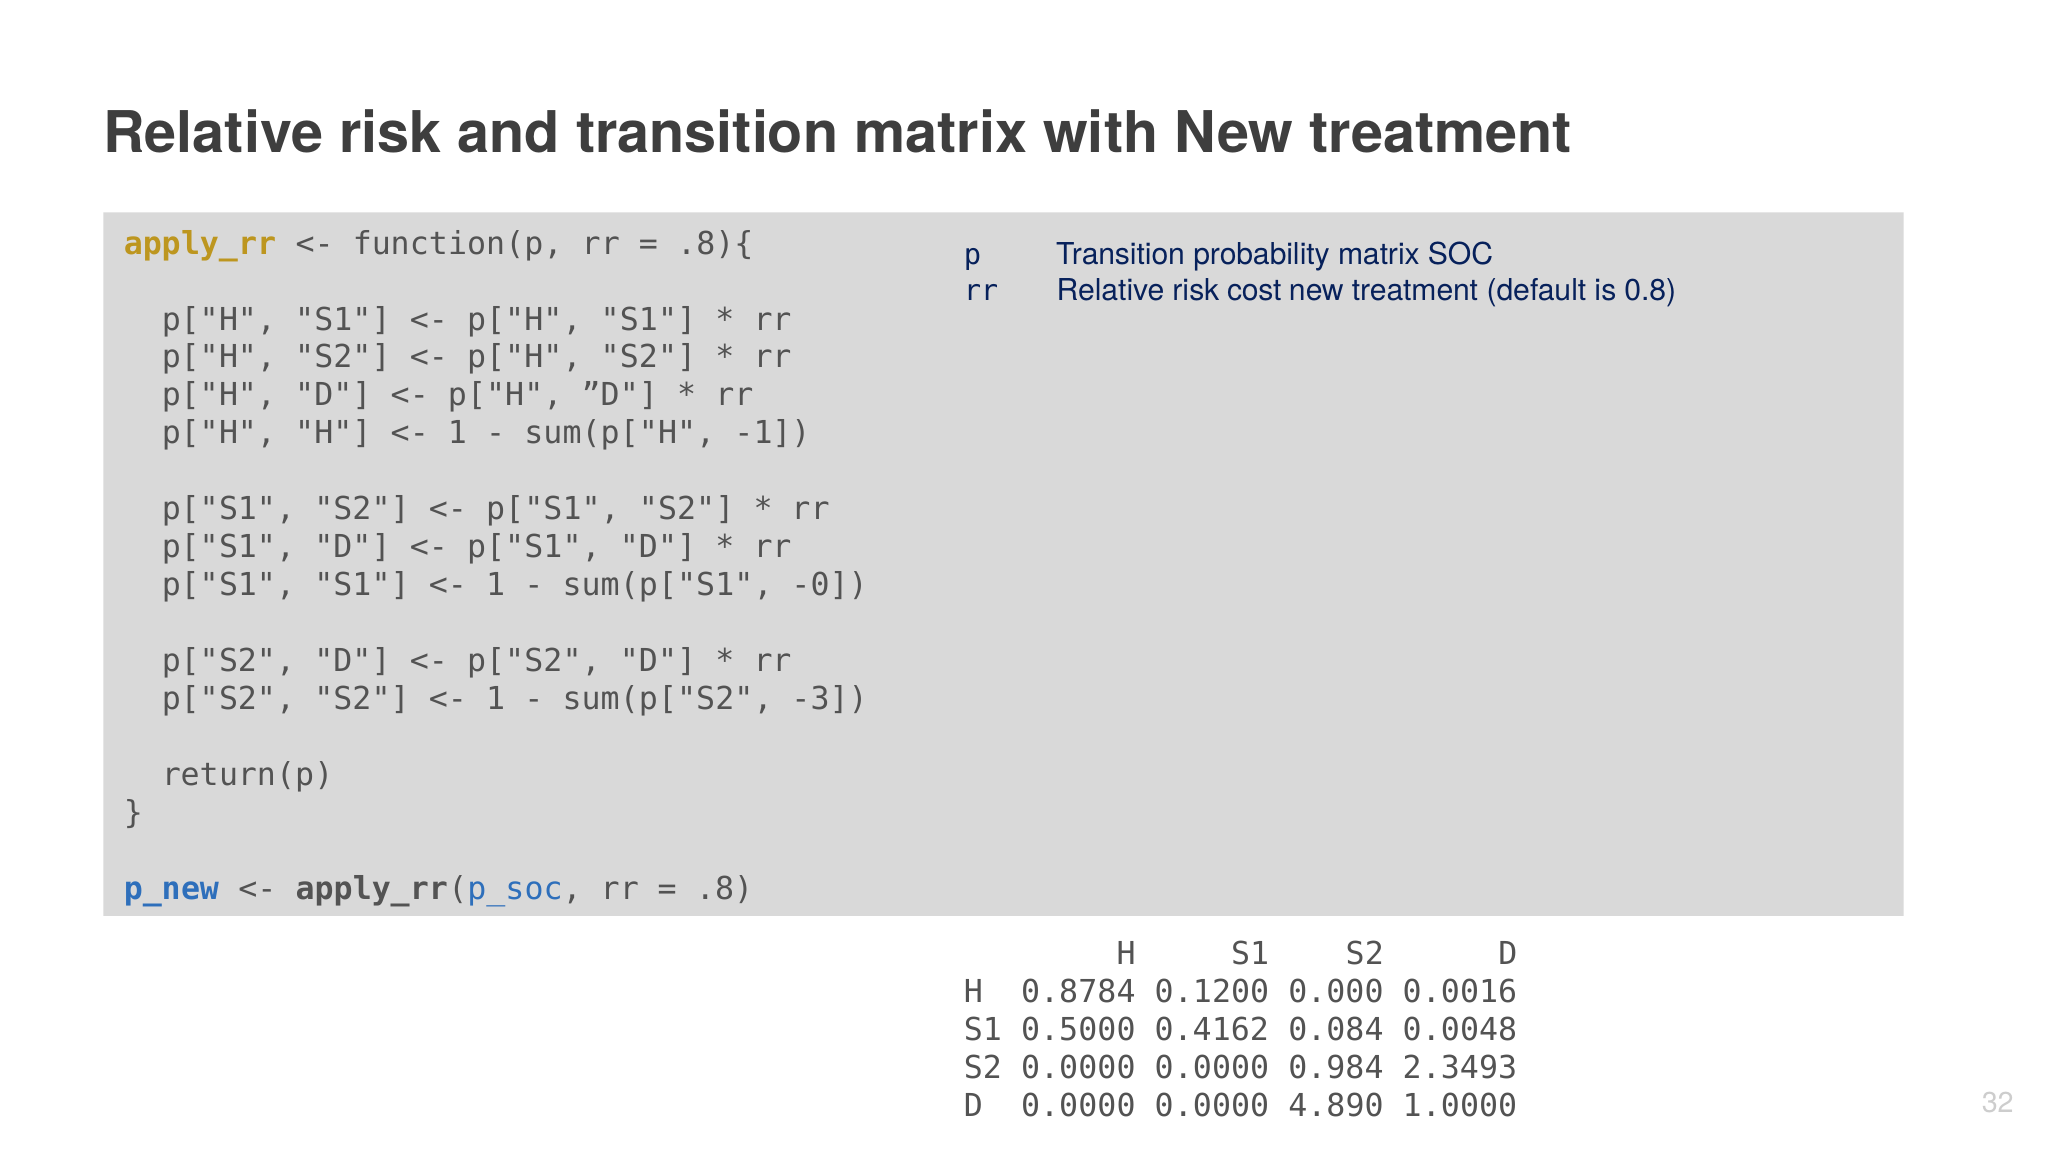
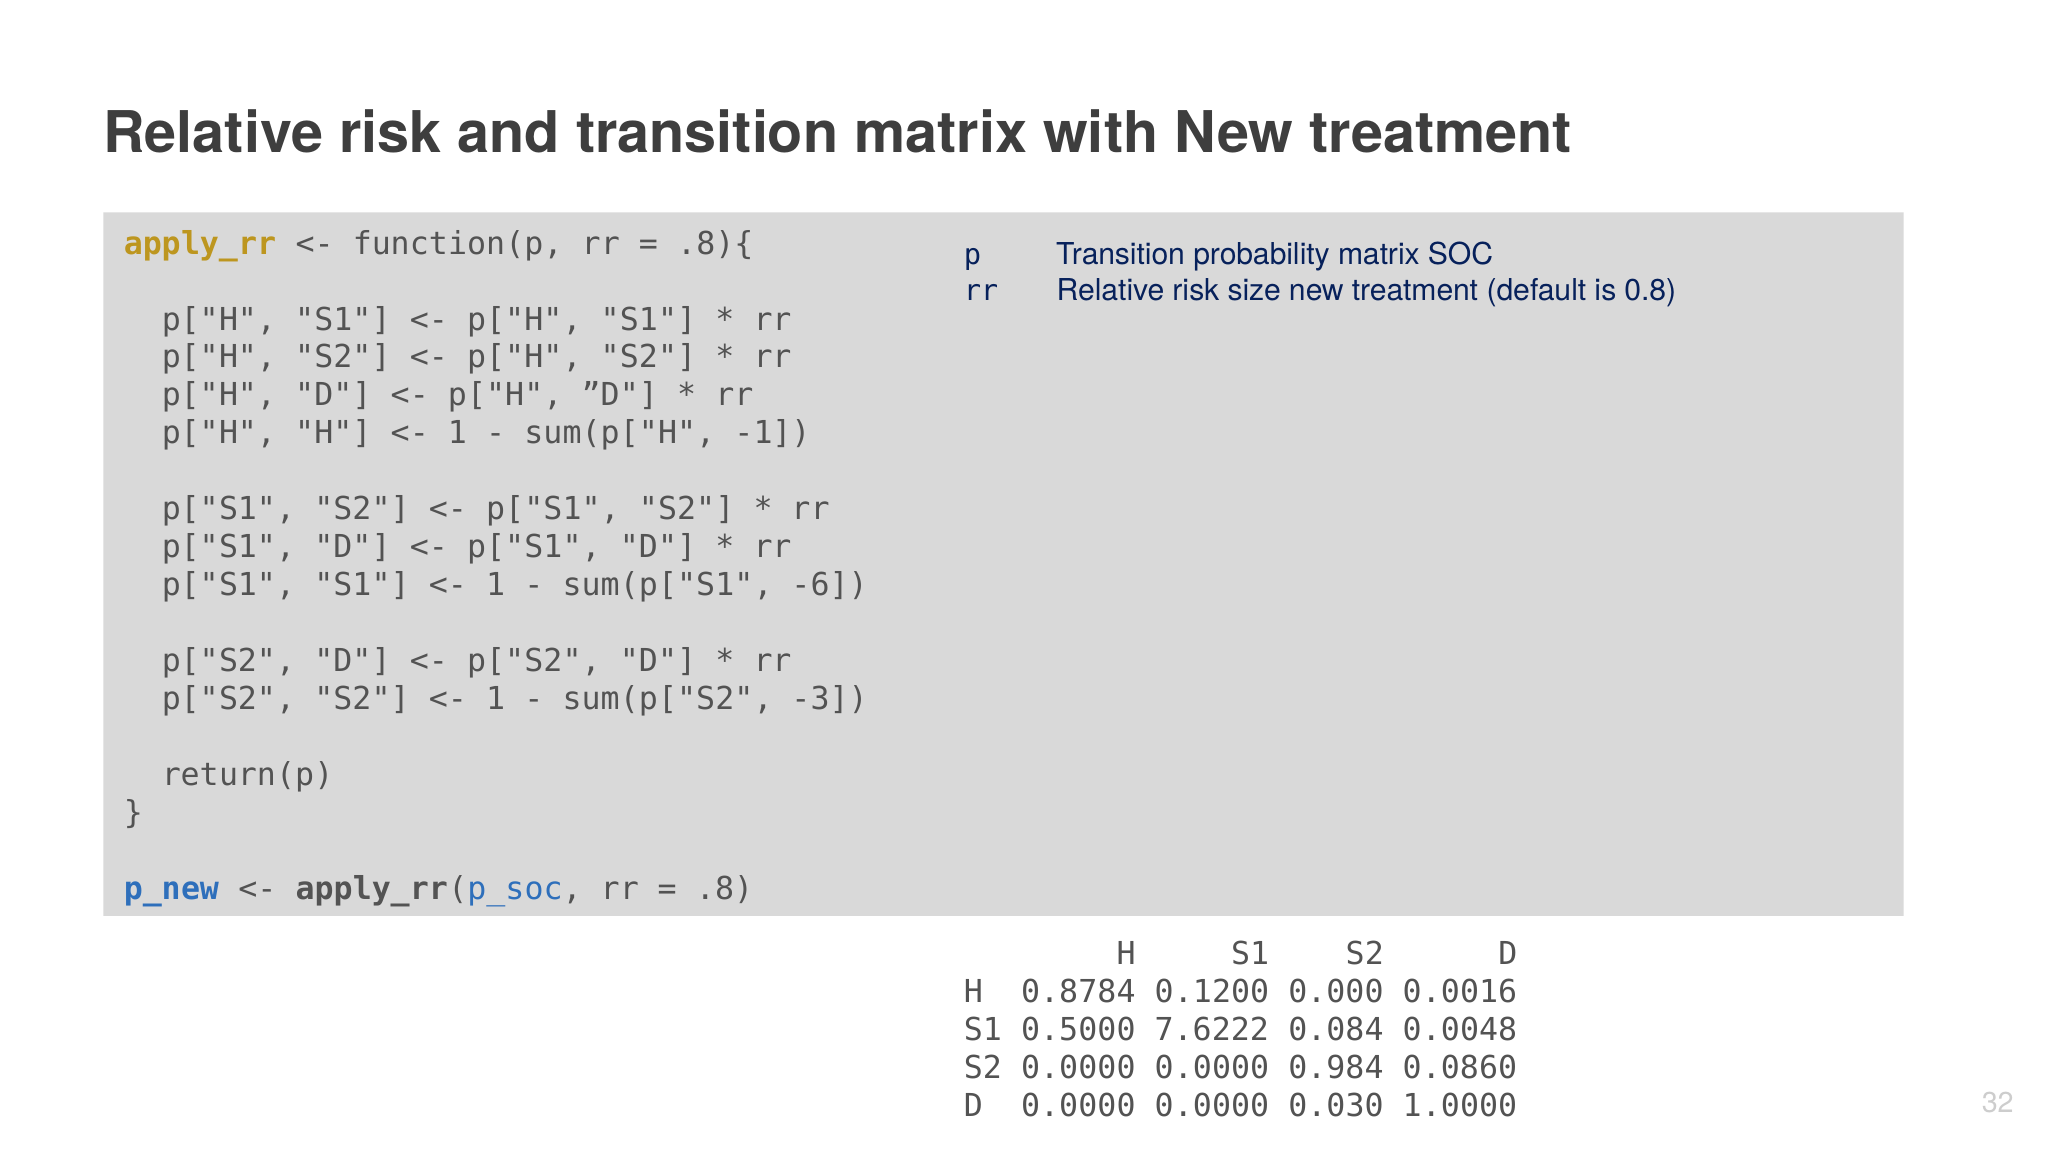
cost: cost -> size (1254, 290)
-0: -0 -> -6 (830, 586)
0.4162: 0.4162 -> 7.6222 (1212, 1030)
2.3493: 2.3493 -> 0.0860 (1460, 1068)
4.890: 4.890 -> 0.030 (1336, 1106)
